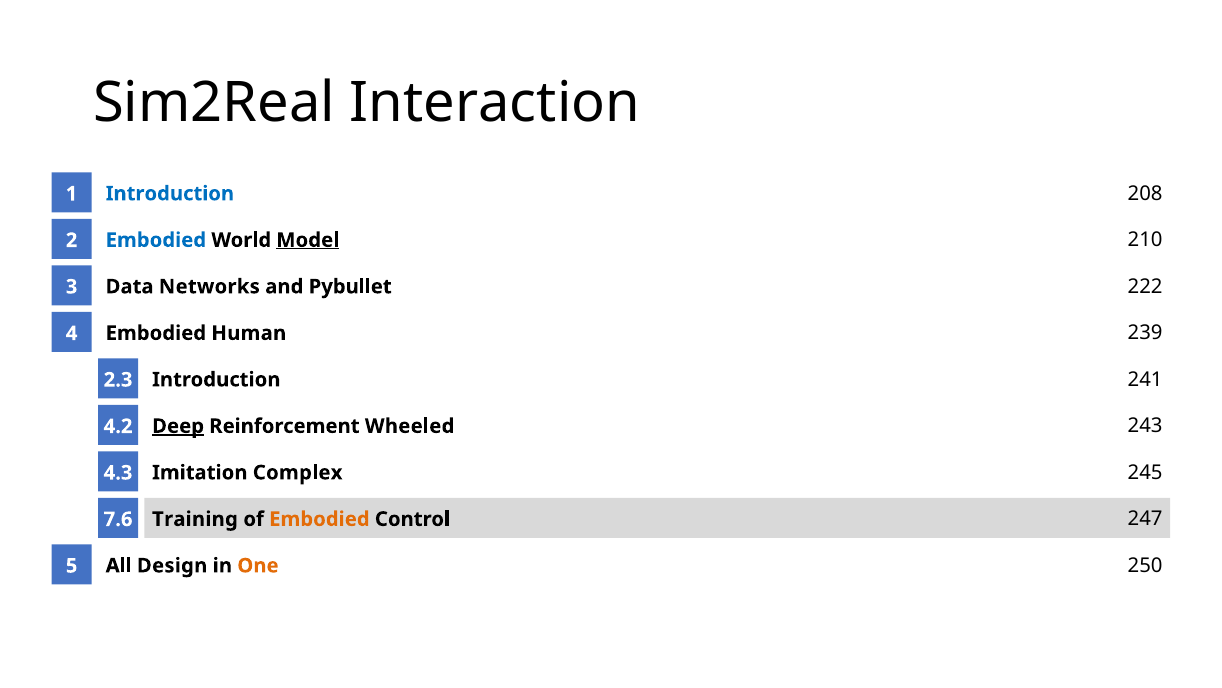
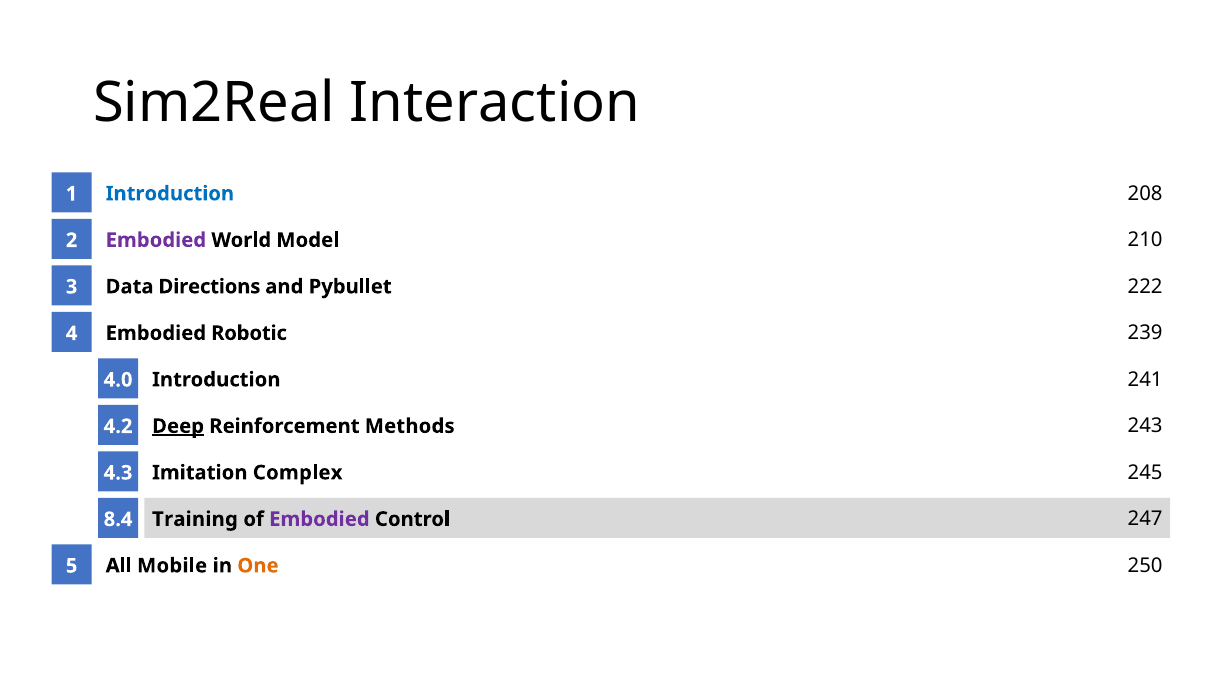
Embodied colour: blue -> purple (156, 240)
Model underline: present -> none (308, 240)
Networks: Networks -> Directions (209, 286)
Human: Human -> Robotic (249, 333)
2.3: 2.3 -> 4.0 (118, 380)
Wheeled: Wheeled -> Methods (410, 426)
Embodied colour: orange -> purple (319, 519)
7.6: 7.6 -> 8.4 (118, 519)
Design: Design -> Mobile (172, 565)
